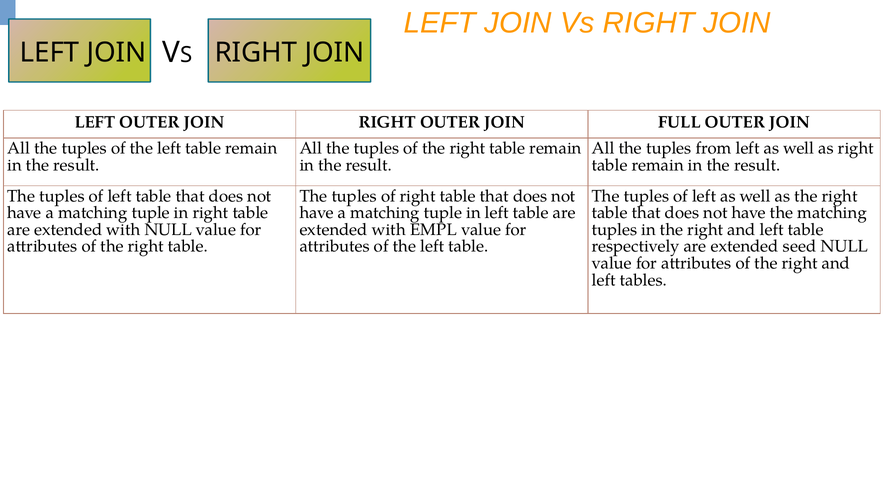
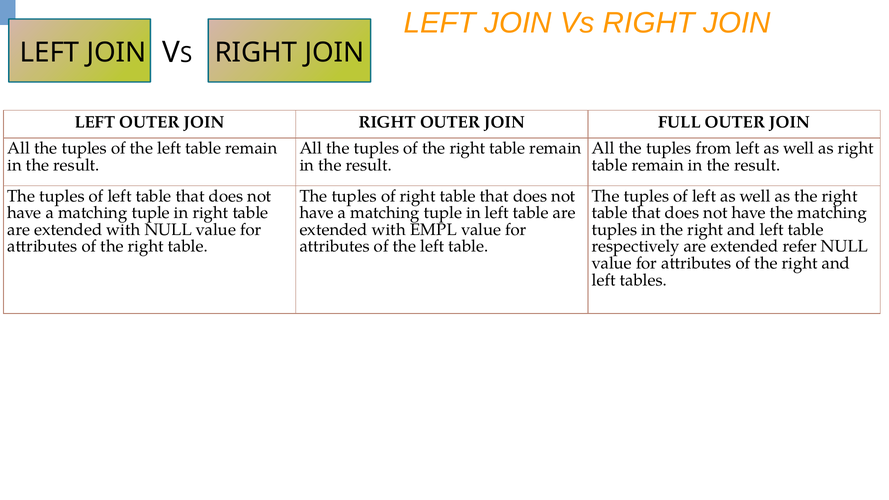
seed: seed -> refer (800, 247)
